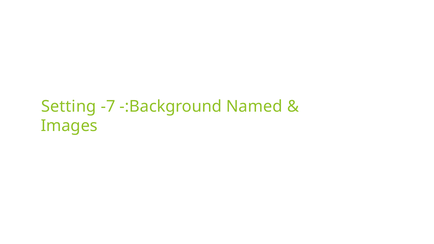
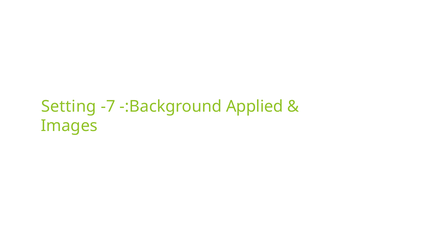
Named: Named -> Applied (255, 106)
